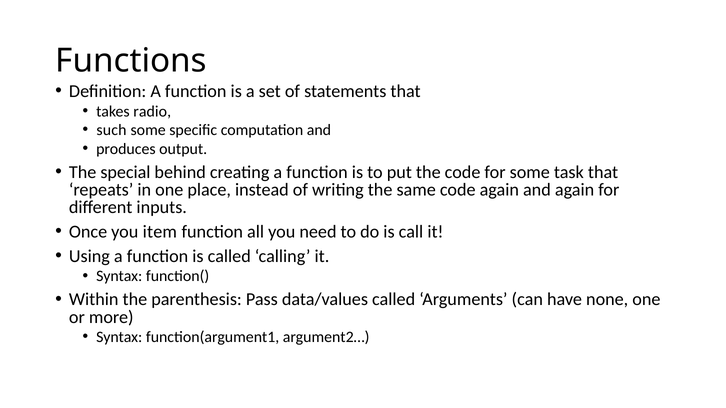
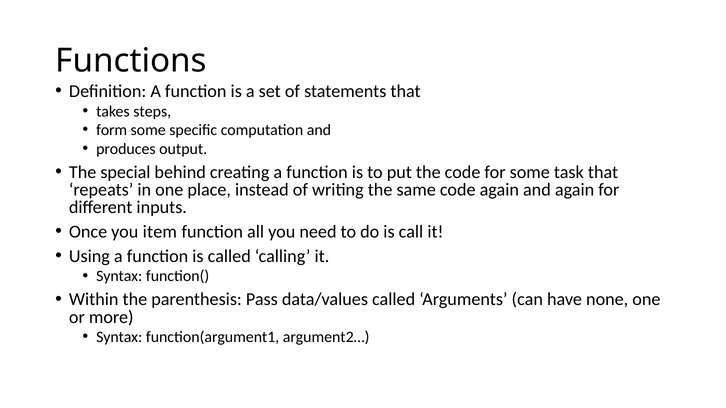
radio: radio -> steps (152, 111)
such: such -> form (112, 130)
